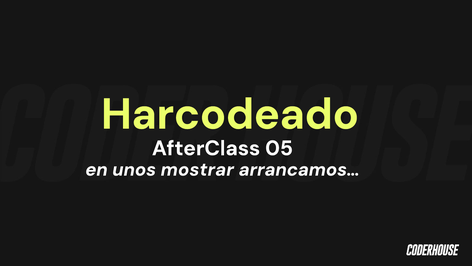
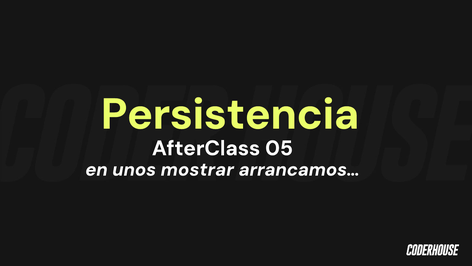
Harcodeado: Harcodeado -> Persistencia (230, 114)
